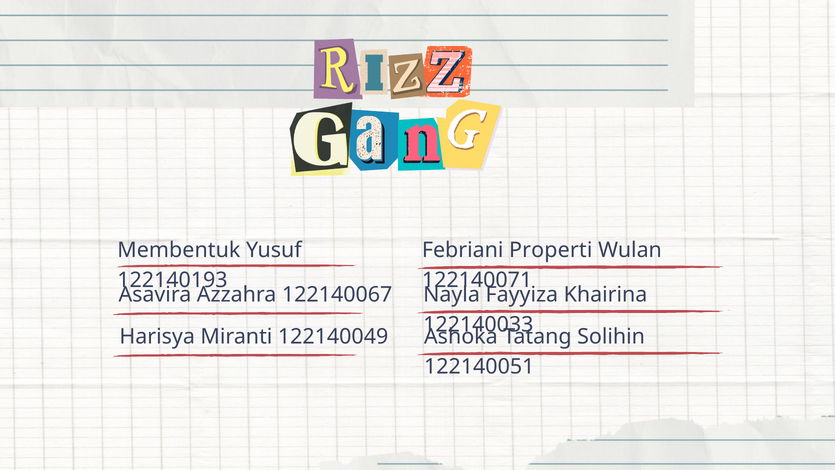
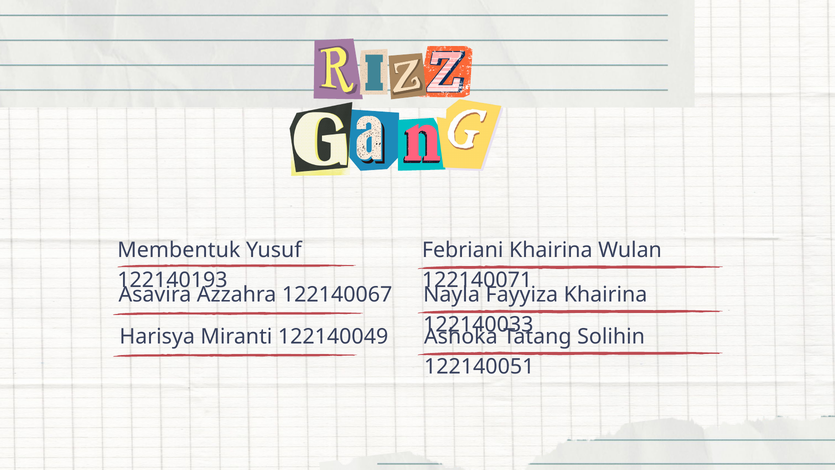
Febriani Properti: Properti -> Khairina (551, 250)
